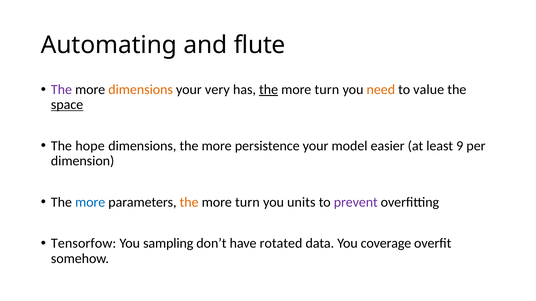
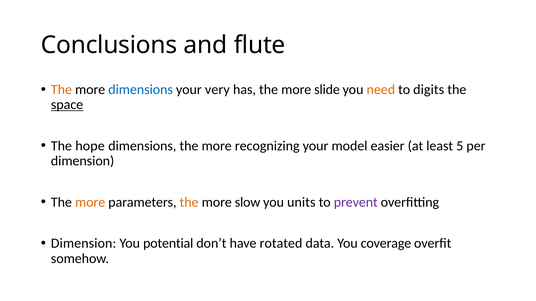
Automating: Automating -> Conclusions (109, 45)
The colour: purple -> orange (61, 90)
dimensions colour: orange -> blue (141, 90)
the underline: present -> none (269, 90)
turn: turn -> slide (327, 90)
value: value -> digits (429, 90)
persistence: persistence -> recognizing (267, 146)
9: 9 -> 5 (460, 146)
more colour: blue -> orange (90, 202)
turn: turn -> slow (248, 202)
Tensorfow: Tensorfow -> Dimension (84, 244)
sampling: sampling -> potential (168, 244)
